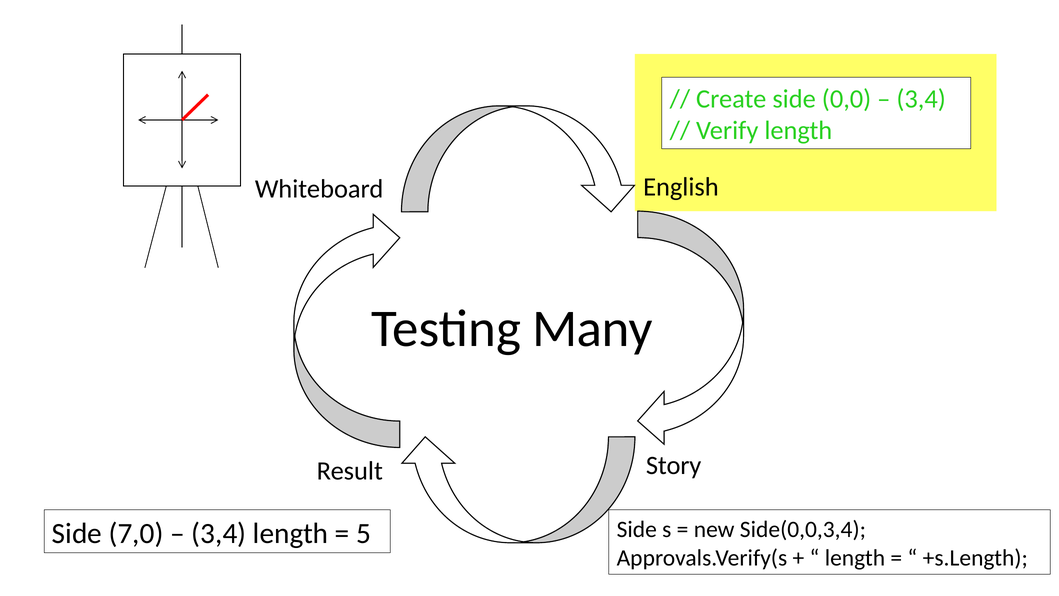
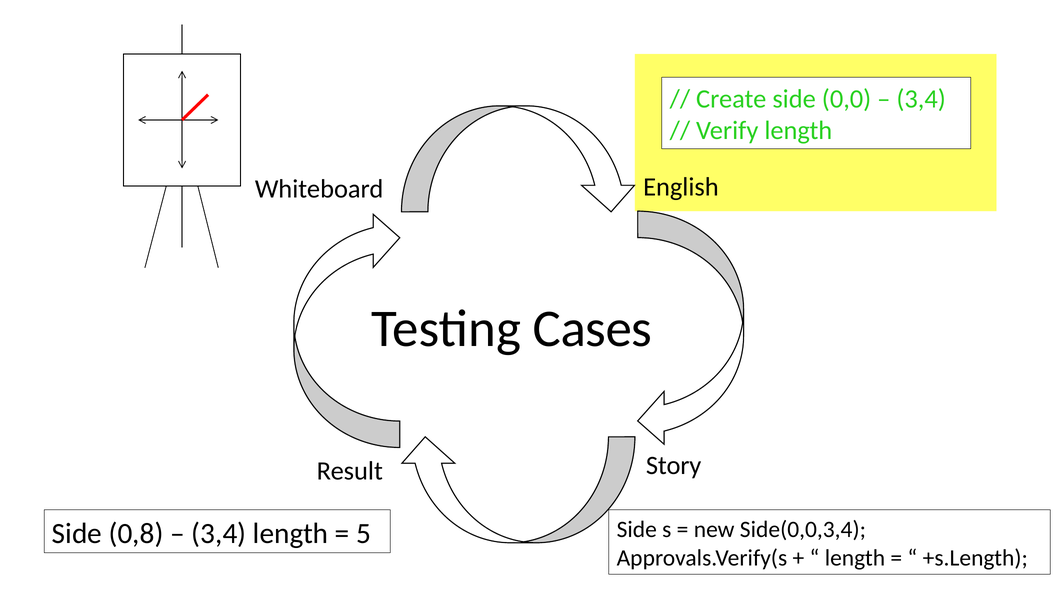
Many: Many -> Cases (593, 328)
7,0: 7,0 -> 0,8 (136, 533)
